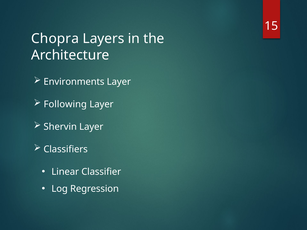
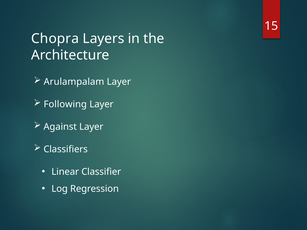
Environments: Environments -> Arulampalam (74, 82)
Shervin: Shervin -> Against (60, 127)
